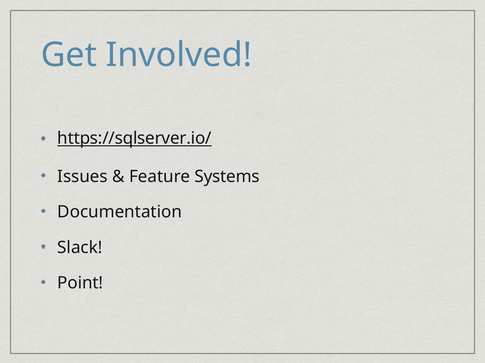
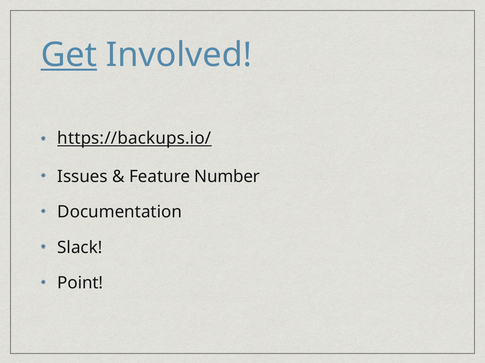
Get underline: none -> present (69, 55)
https://sqlserver.io/: https://sqlserver.io/ -> https://backups.io/ (134, 138)
Systems: Systems -> Number (227, 177)
